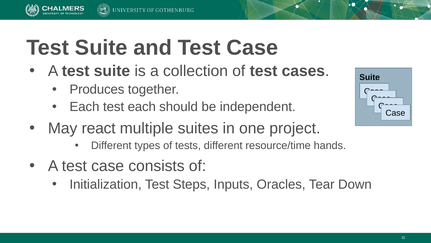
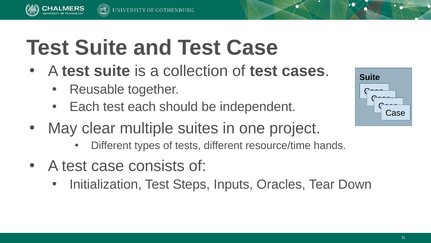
Produces: Produces -> Reusable (97, 89)
react: react -> clear (99, 128)
